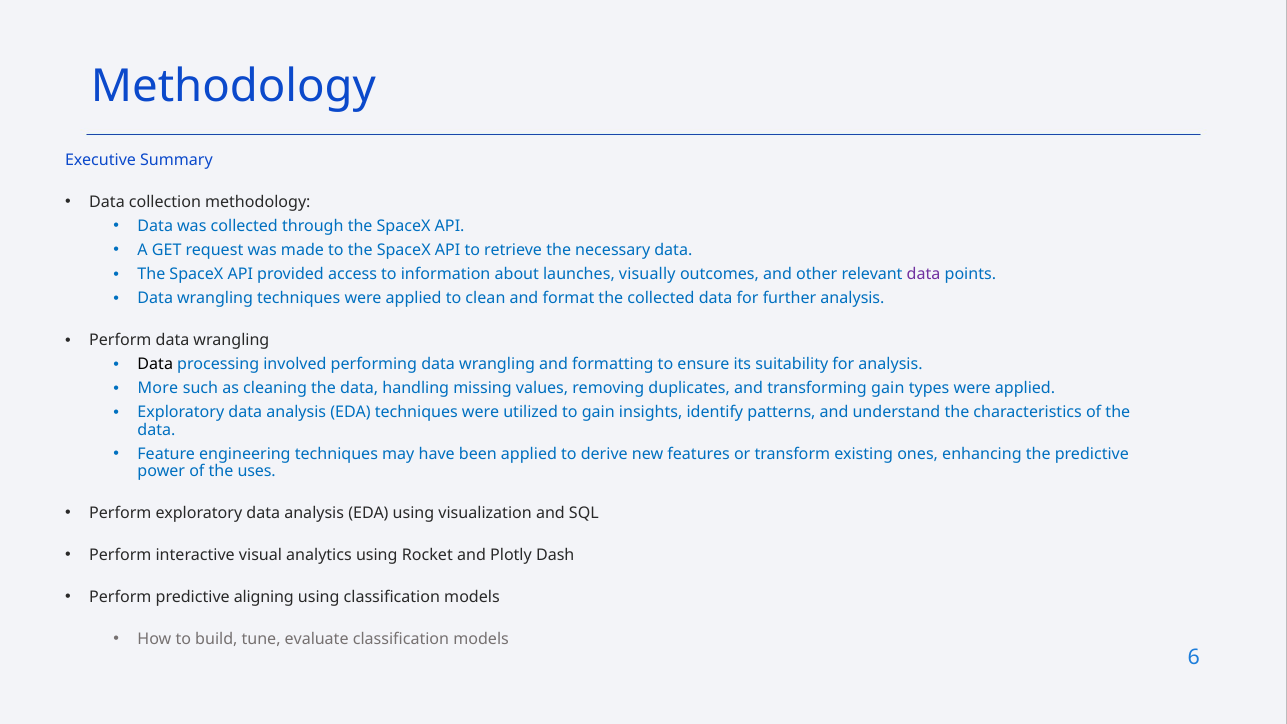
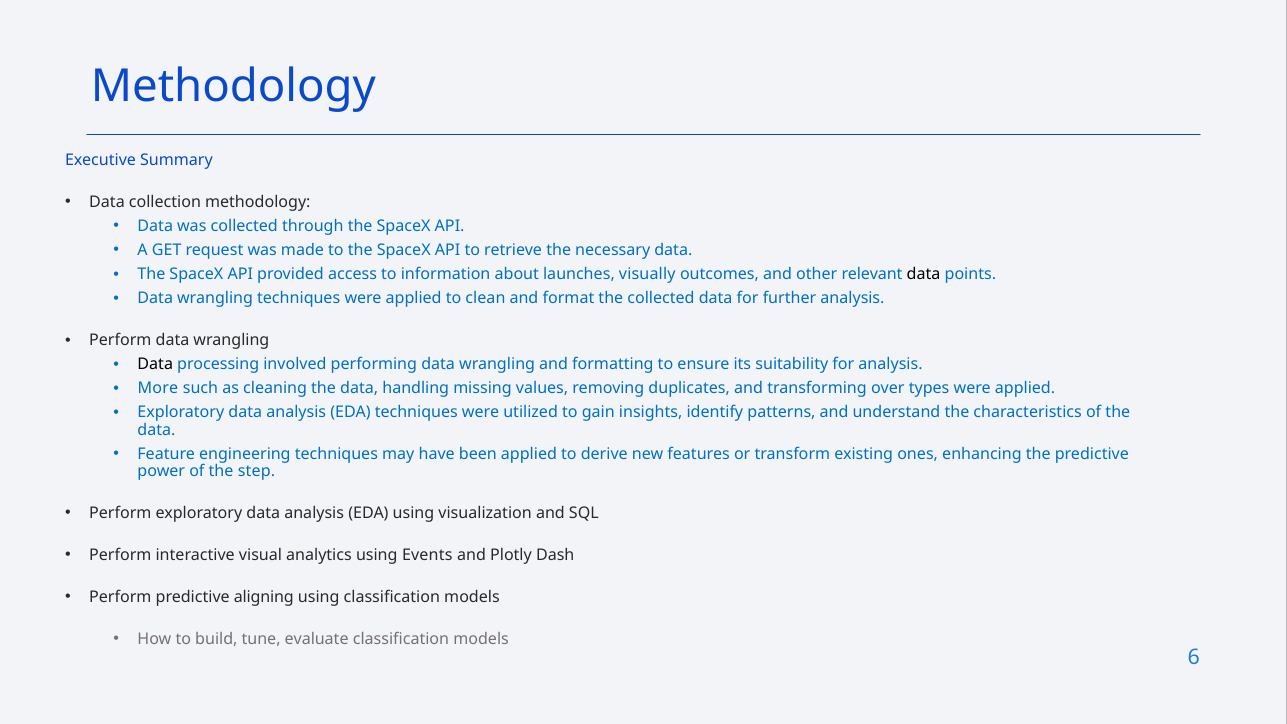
data colour: purple -> black (924, 274)
transforming gain: gain -> over (888, 388)
uses: uses -> step (257, 471)
Rocket: Rocket -> Events (427, 555)
